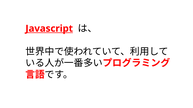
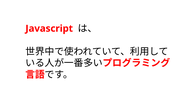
Javascript underline: present -> none (49, 29)
